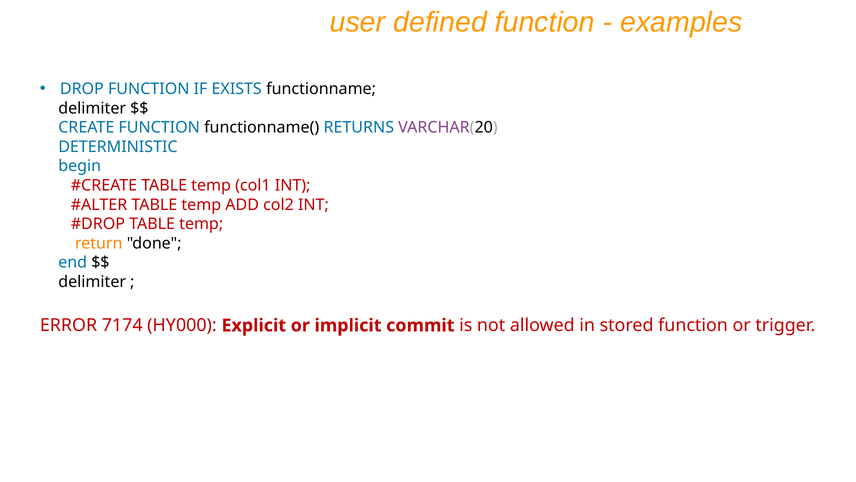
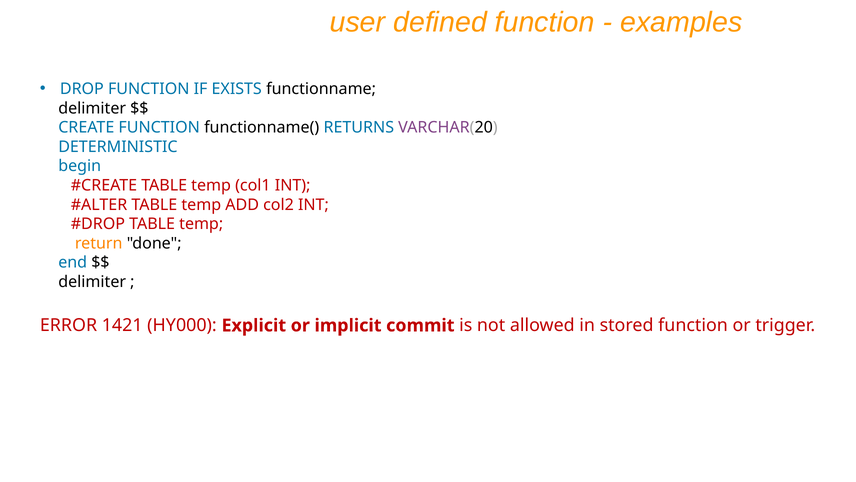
7174: 7174 -> 1421 (122, 325)
